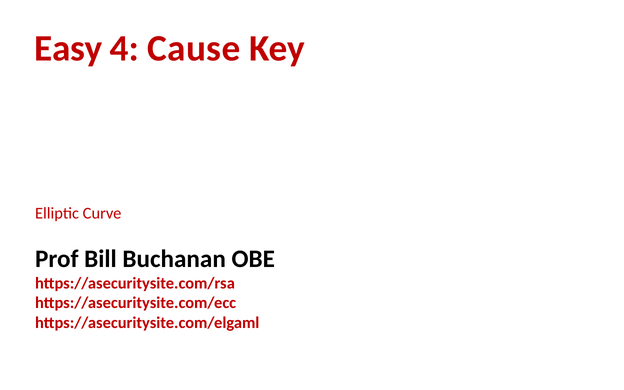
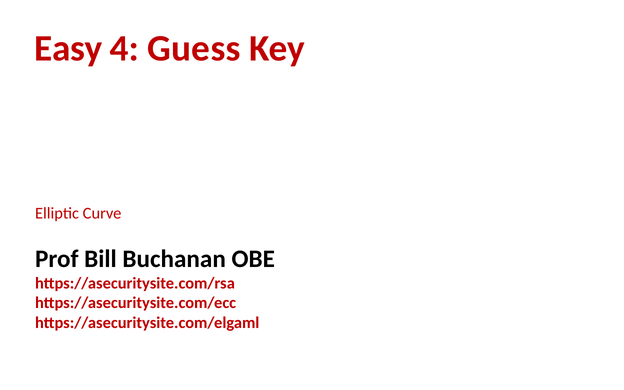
Cause: Cause -> Guess (194, 49)
